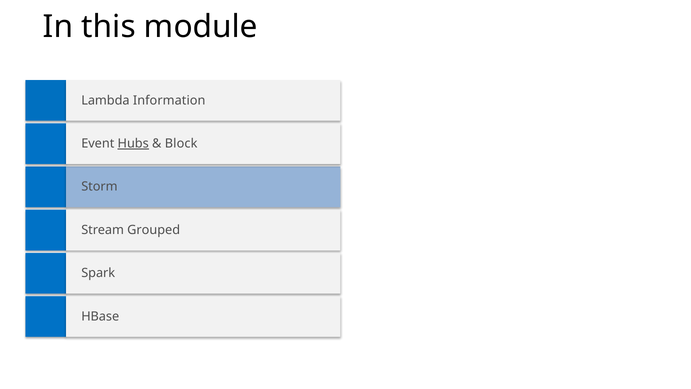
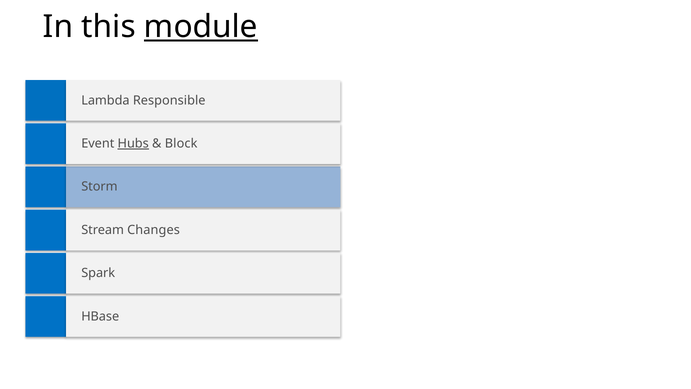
module underline: none -> present (201, 27)
Information: Information -> Responsible (169, 100)
Grouped: Grouped -> Changes (154, 230)
